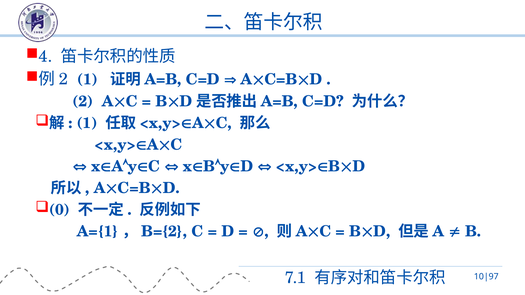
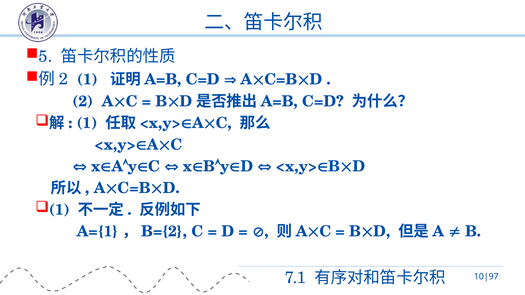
4: 4 -> 5 (45, 56)
0: 0 -> 1 (59, 210)
